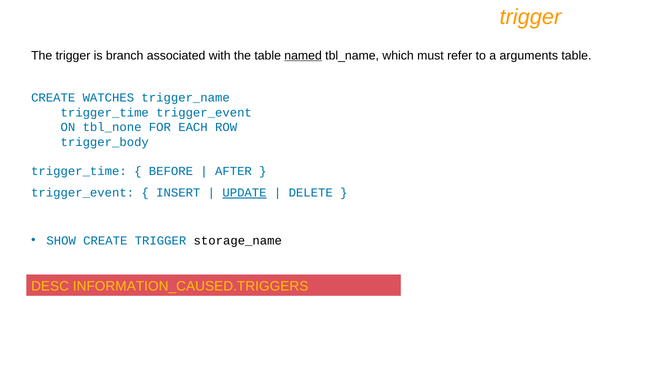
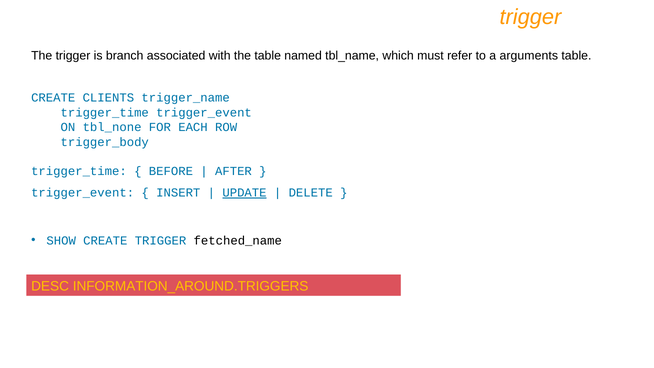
named underline: present -> none (303, 56)
WATCHES: WATCHES -> CLIENTS (108, 98)
storage_name: storage_name -> fetched_name (238, 240)
INFORMATION_CAUSED.TRIGGERS: INFORMATION_CAUSED.TRIGGERS -> INFORMATION_AROUND.TRIGGERS (191, 286)
